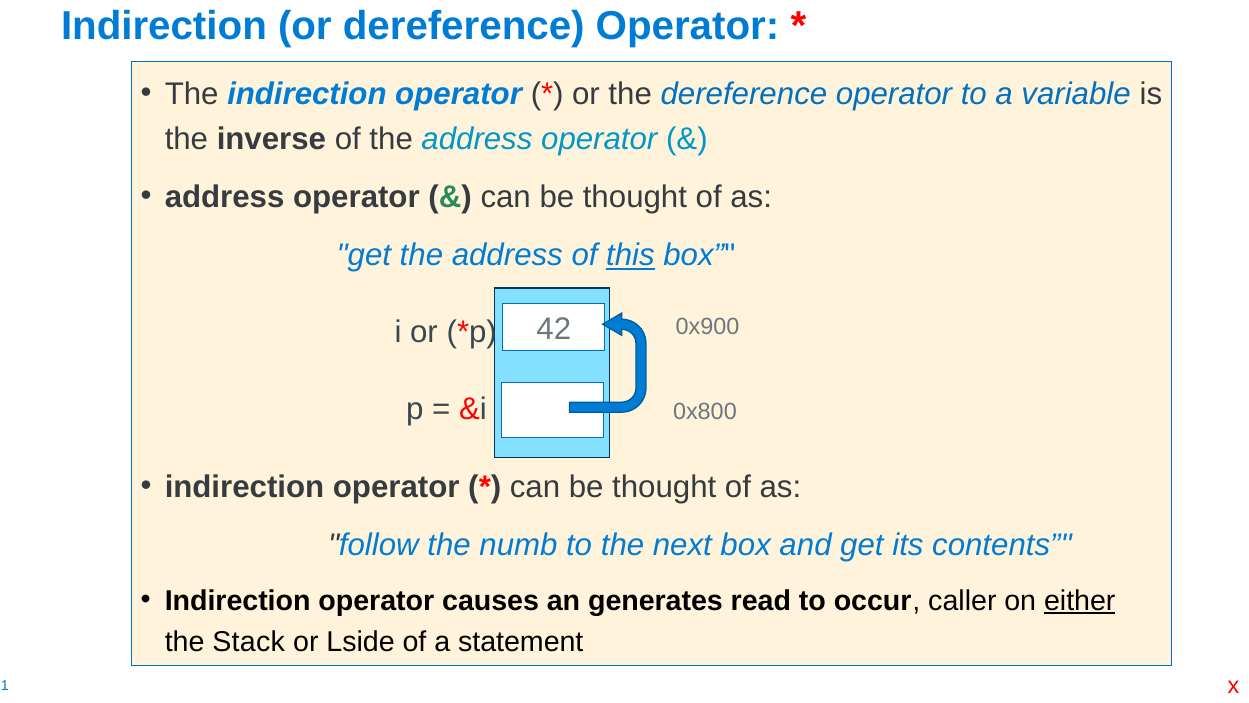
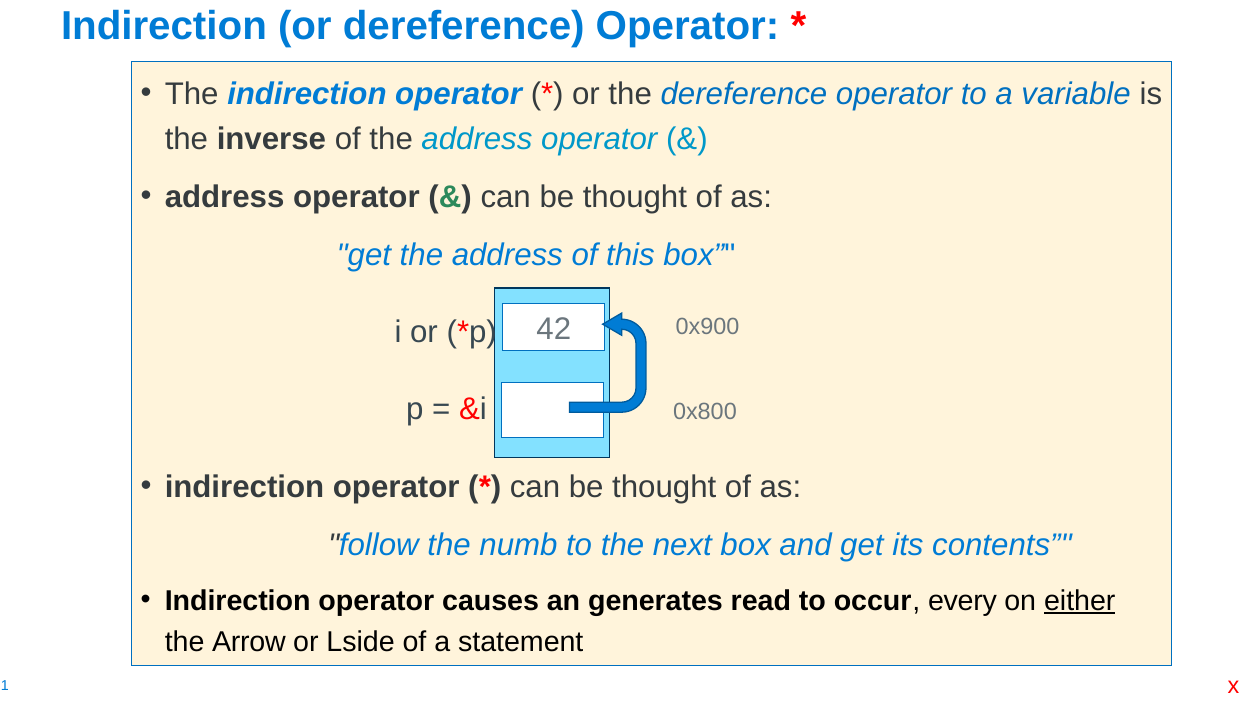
this underline: present -> none (630, 255)
caller: caller -> every (963, 601)
Stack: Stack -> Arrow (249, 642)
